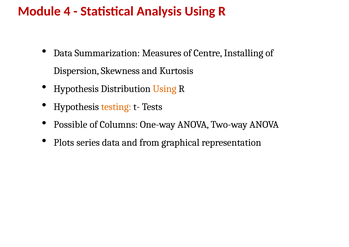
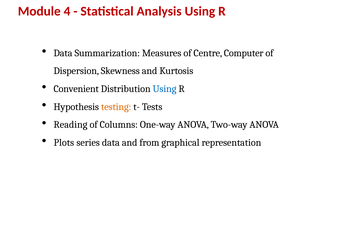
Installing: Installing -> Computer (244, 53)
Hypothesis: Hypothesis -> Convenient (76, 89)
Using colour: orange -> blue (165, 89)
Possible: Possible -> Reading (70, 125)
